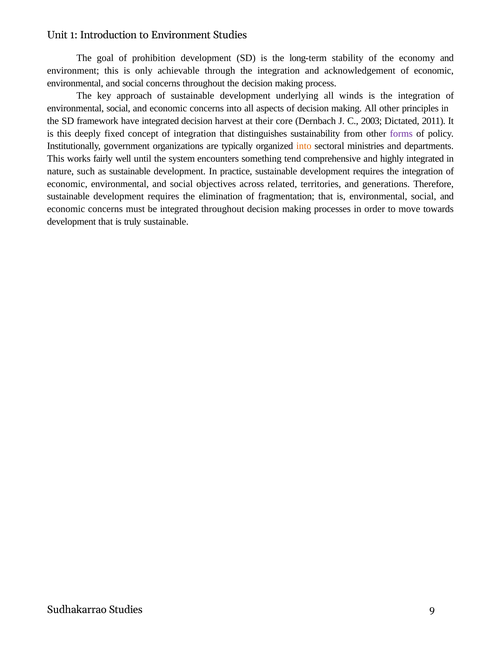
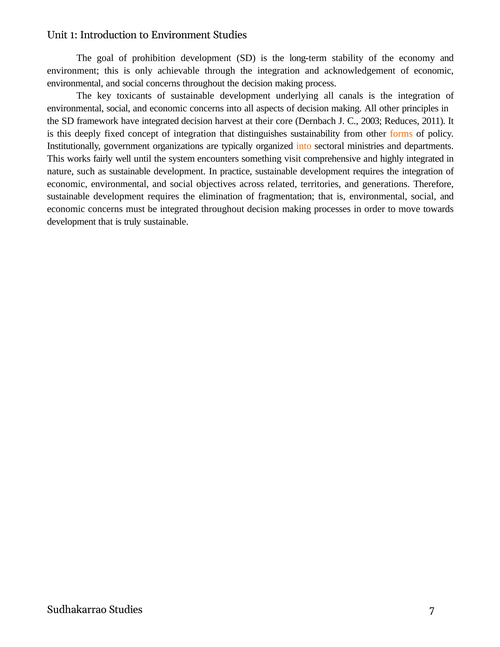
approach: approach -> toxicants (134, 96)
winds: winds -> canals (351, 96)
Dictated: Dictated -> Reduces (402, 121)
forms colour: purple -> orange (401, 133)
tend: tend -> visit (293, 159)
9: 9 -> 7 (432, 610)
